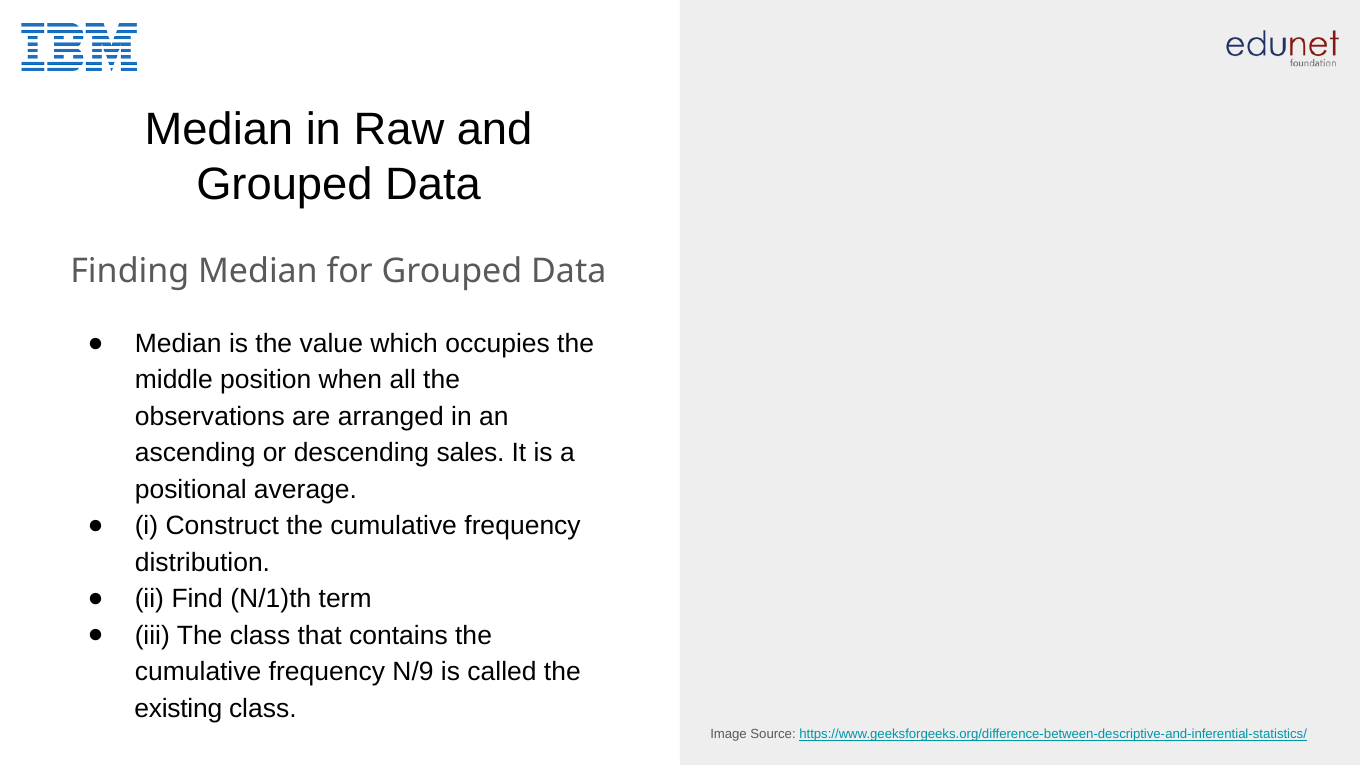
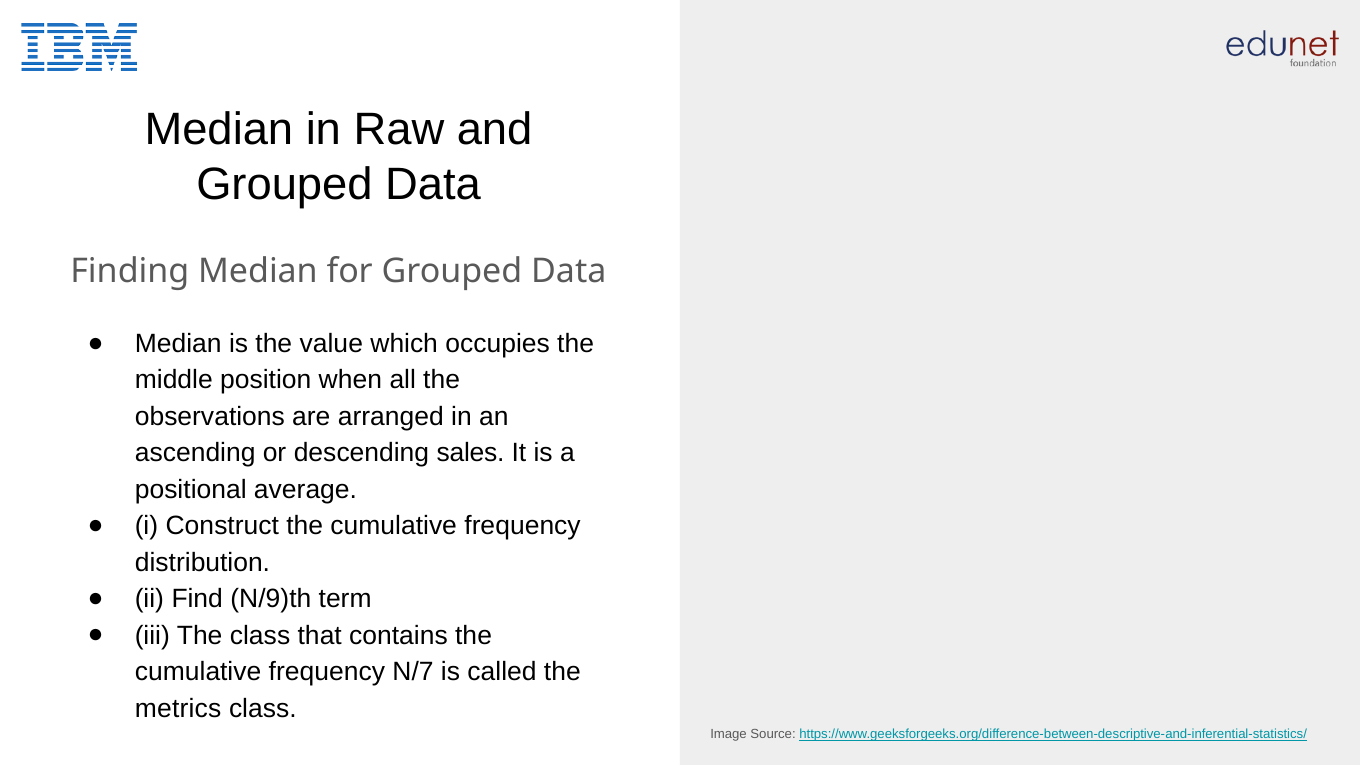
N/1)th: N/1)th -> N/9)th (271, 599)
N/9: N/9 -> N/7 (413, 672)
existing: existing -> metrics (178, 708)
